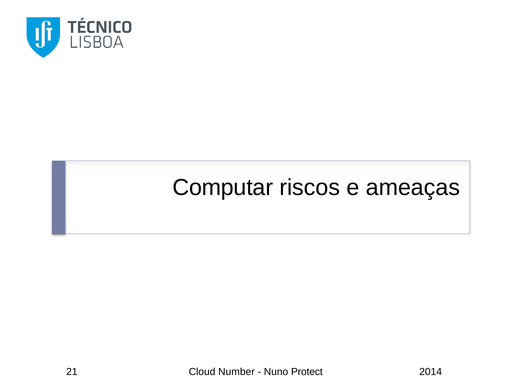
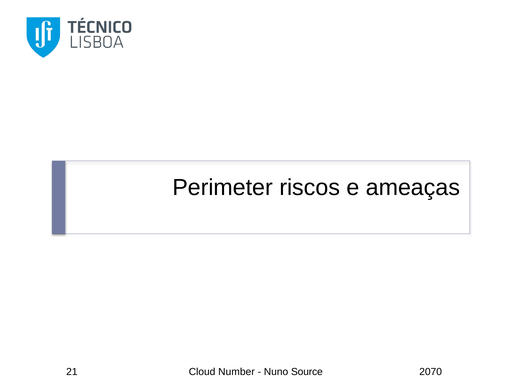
Computar: Computar -> Perimeter (223, 188)
Protect: Protect -> Source (307, 372)
2014: 2014 -> 2070 (431, 372)
